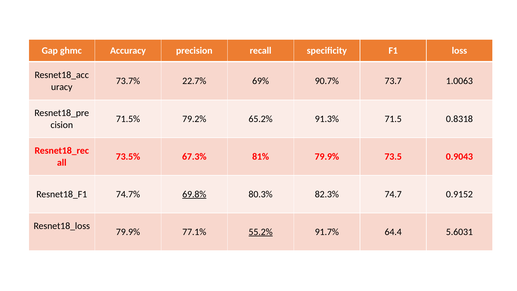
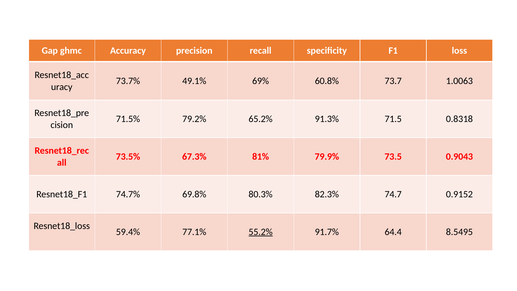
22.7%: 22.7% -> 49.1% (194, 81)
90.7%: 90.7% -> 60.8% (327, 81)
69.8% underline: present -> none (194, 194)
79.9%: 79.9% -> 59.4% (128, 232)
5.6031: 5.6031 -> 8.5495 (459, 232)
